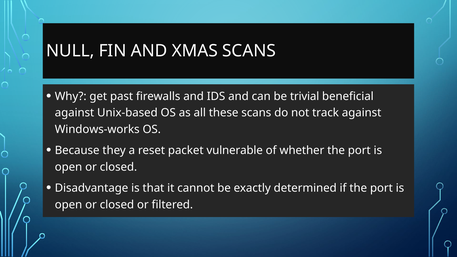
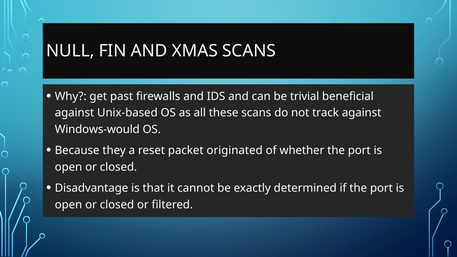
Windows-works: Windows-works -> Windows-would (97, 129)
vulnerable: vulnerable -> originated (235, 151)
